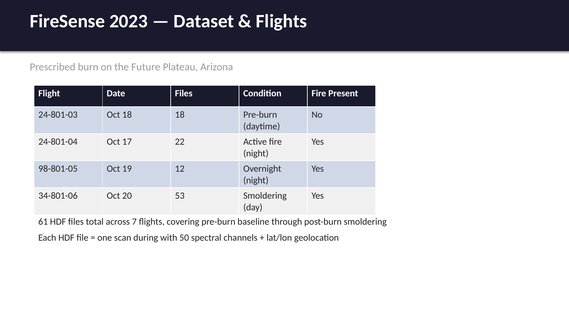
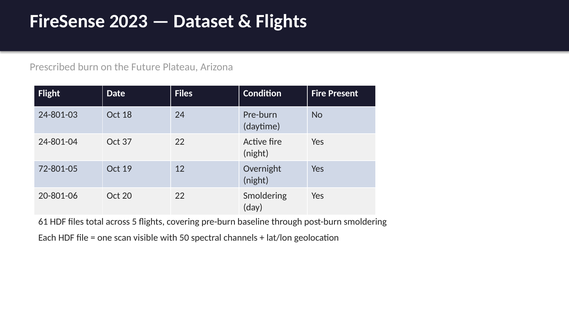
18 18: 18 -> 24 (180, 115)
17: 17 -> 37 (127, 142)
98-801-05: 98-801-05 -> 72-801-05 (58, 169)
34-801-06: 34-801-06 -> 20-801-06 (58, 196)
20 53: 53 -> 22 (180, 196)
7: 7 -> 5 (134, 222)
during: during -> visible (146, 238)
